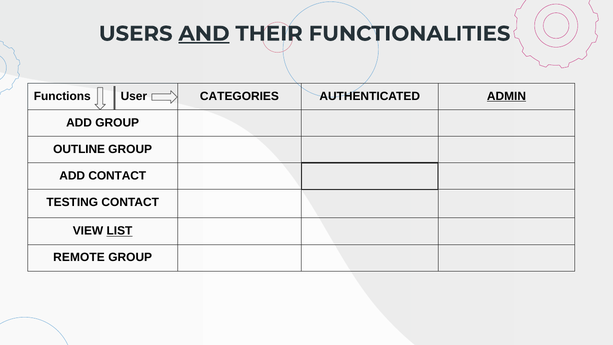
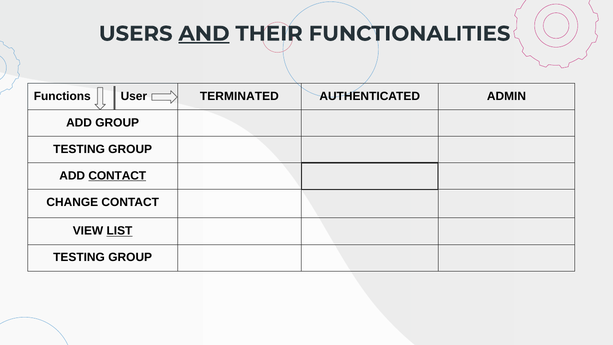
CATEGORIES: CATEGORIES -> TERMINATED (239, 96)
ADMIN underline: present -> none (507, 96)
OUTLINE: OUTLINE -> TESTING (79, 149)
CONTACT underline: none -> present (117, 176)
TESTING: TESTING -> CHANGE (72, 202)
REMOTE: REMOTE -> TESTING (79, 257)
